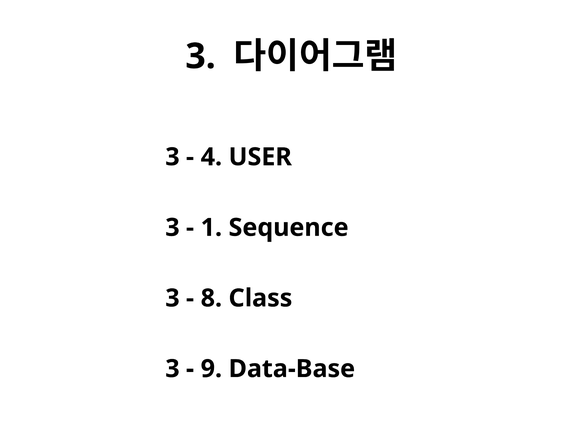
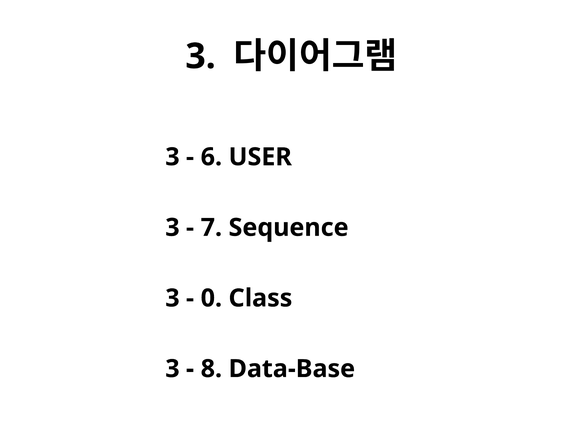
4: 4 -> 6 (211, 157)
1: 1 -> 7 (211, 228)
8: 8 -> 0 (211, 298)
9: 9 -> 8 (211, 369)
